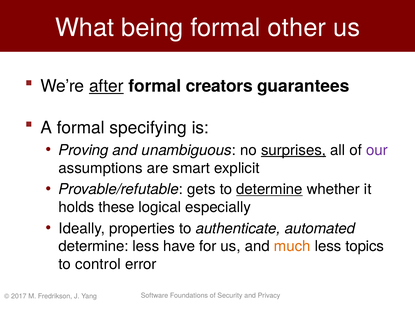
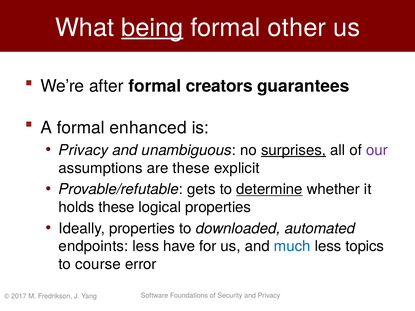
being underline: none -> present (152, 28)
after underline: present -> none (106, 86)
specifying: specifying -> enhanced (148, 128)
Proving: Proving -> Privacy (83, 150)
are smart: smart -> these (191, 168)
logical especially: especially -> properties (218, 207)
authenticate: authenticate -> downloaded (238, 229)
determine: determine -> endpoints (93, 247)
much colour: orange -> blue (292, 247)
control: control -> course (98, 265)
